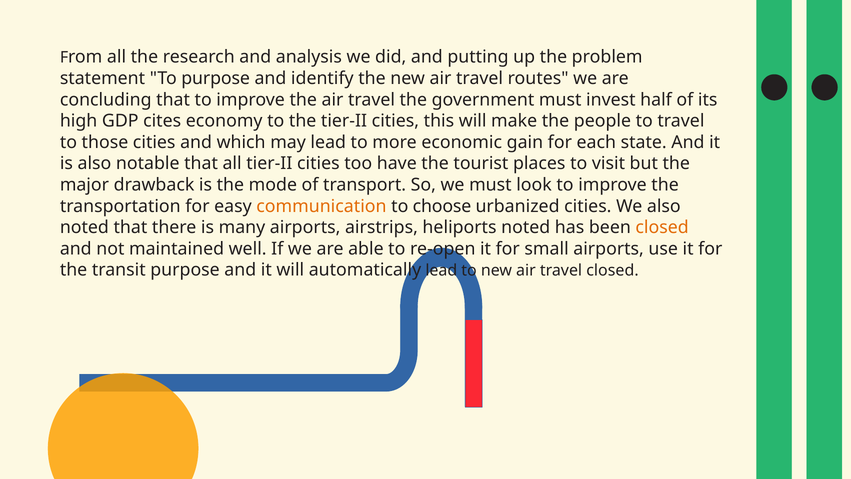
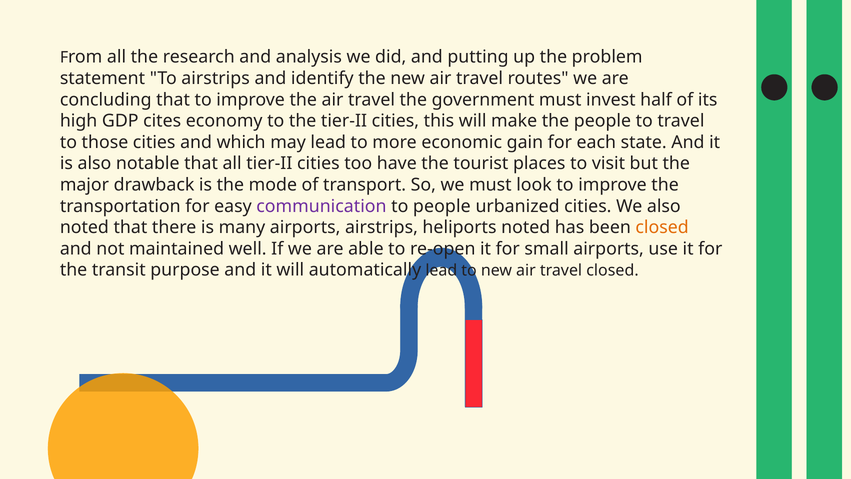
To purpose: purpose -> airstrips (216, 78)
communication colour: orange -> purple (321, 206)
to choose: choose -> people (442, 206)
